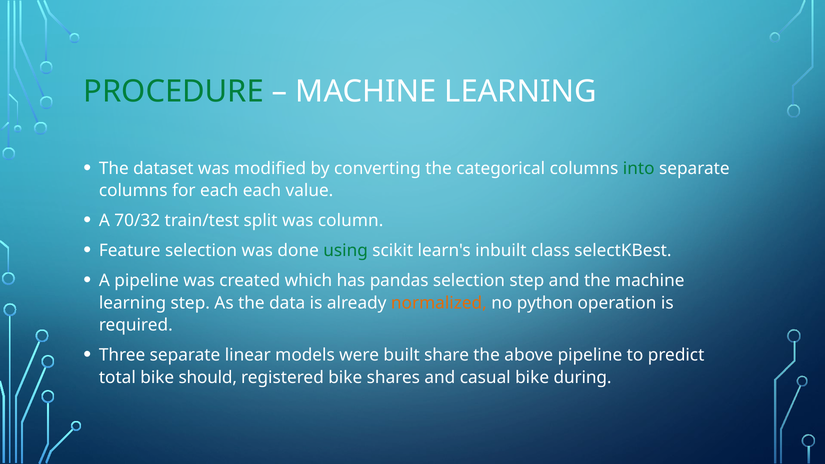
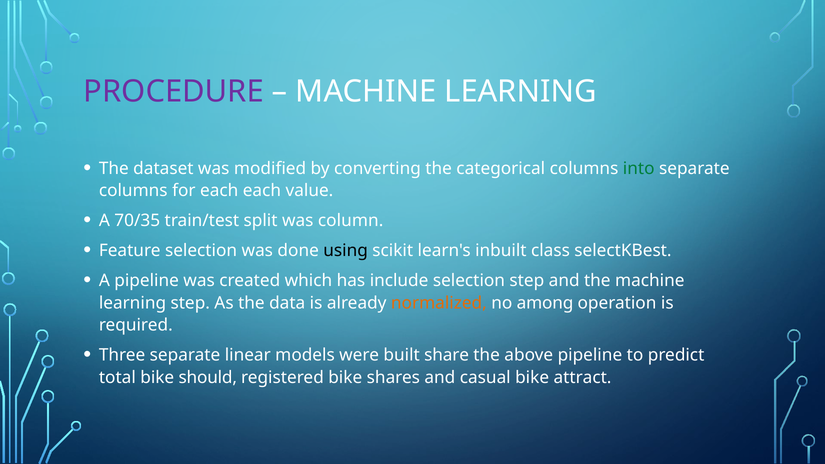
PROCEDURE colour: green -> purple (174, 92)
70/32: 70/32 -> 70/35 (137, 221)
using colour: green -> black (346, 251)
pandas: pandas -> include (399, 281)
python: python -> among (545, 303)
during: during -> attract (583, 377)
